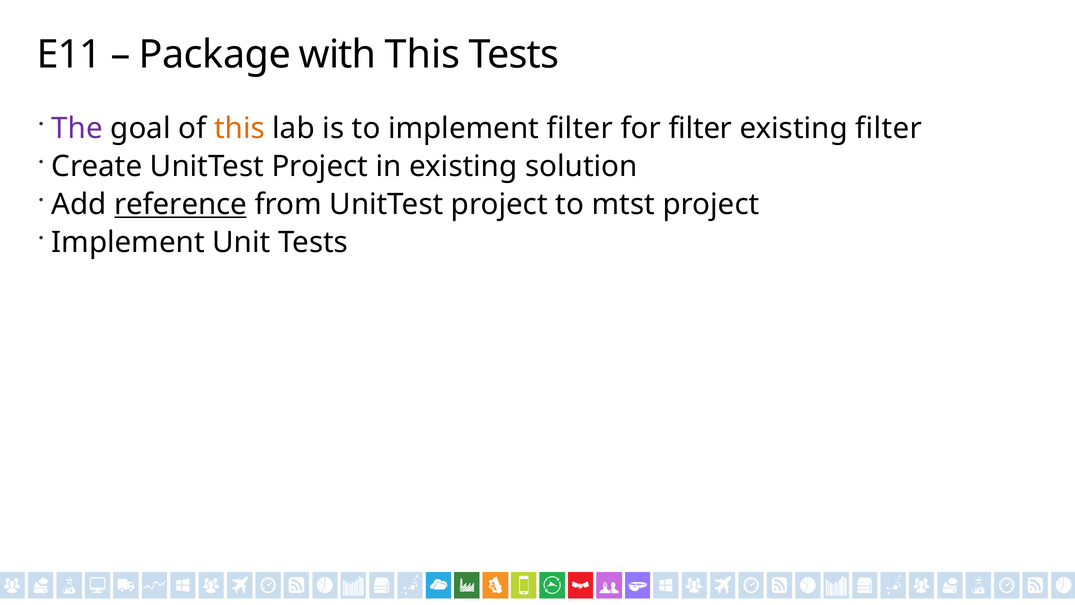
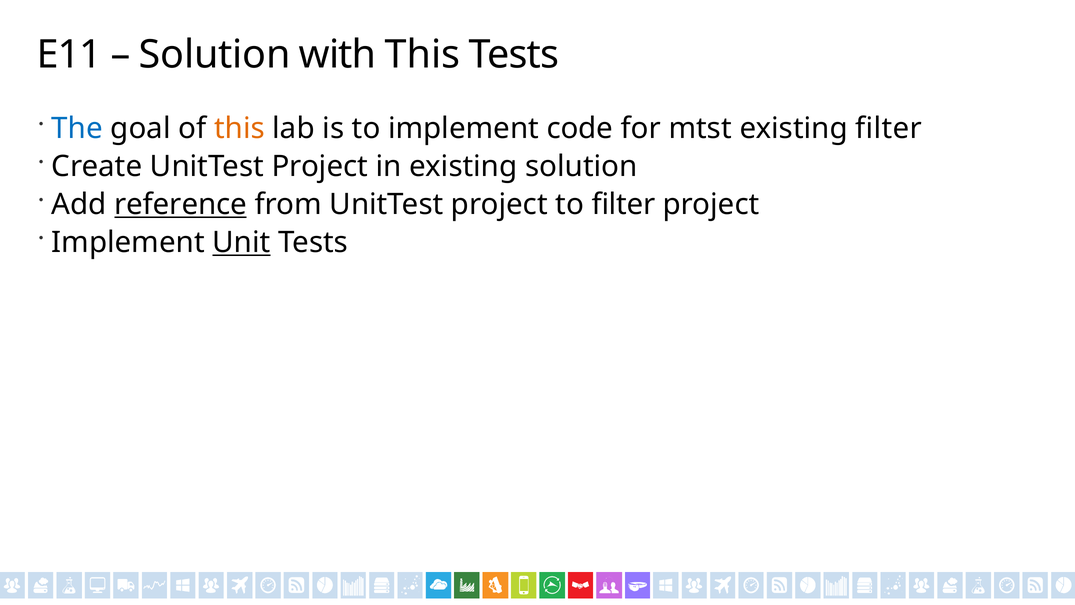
Package: Package -> Solution (215, 55)
The colour: purple -> blue (77, 129)
implement filter: filter -> code (580, 129)
for filter: filter -> mtst (700, 129)
to mtst: mtst -> filter (623, 204)
Unit underline: none -> present (241, 242)
